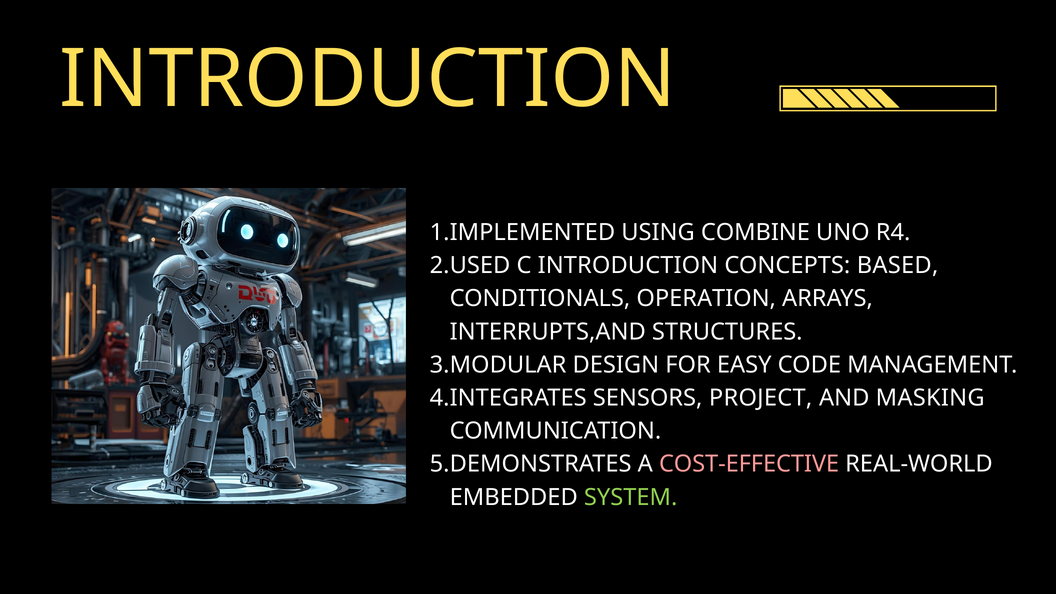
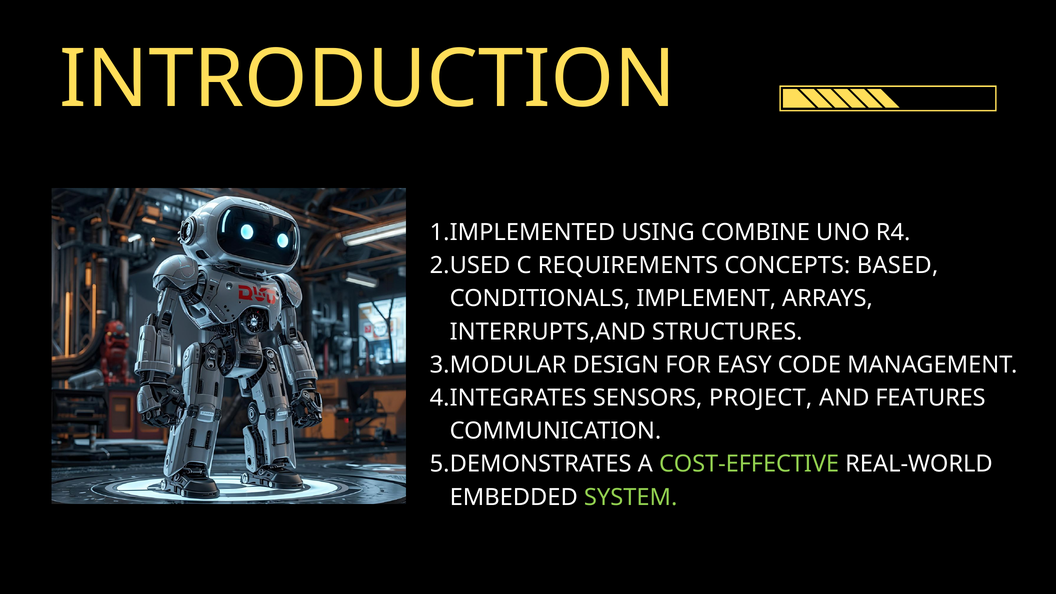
C INTRODUCTION: INTRODUCTION -> REQUIREMENTS (628, 265)
OPERATION: OPERATION -> IMPLEMENT (706, 299)
MASKING: MASKING -> FEATURES (930, 398)
COST-EFFECTIVE colour: pink -> light green (749, 464)
